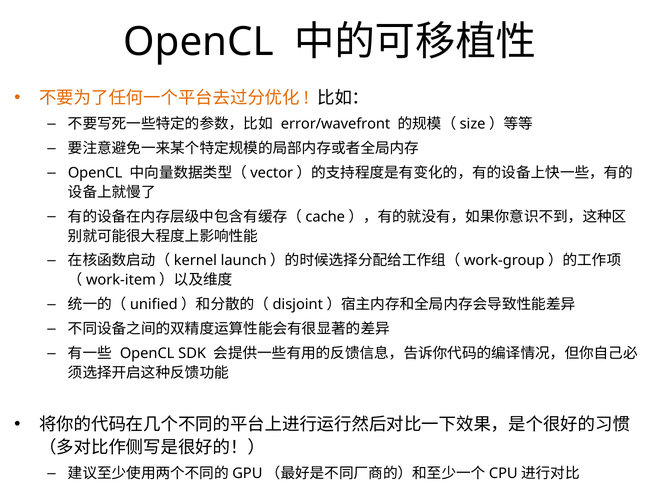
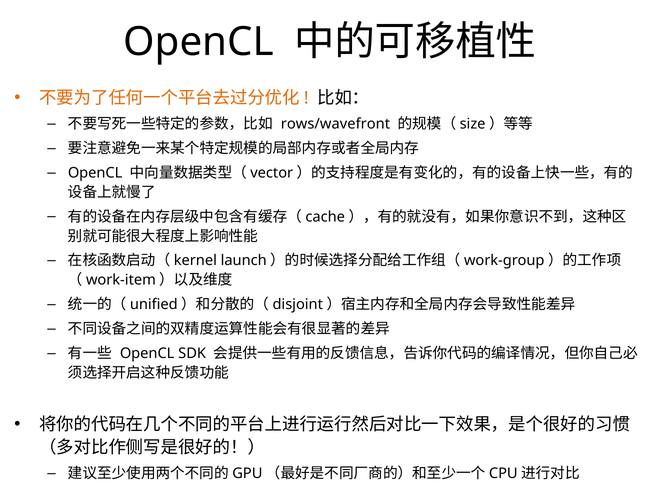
error/wavefront: error/wavefront -> rows/wavefront (335, 124)
